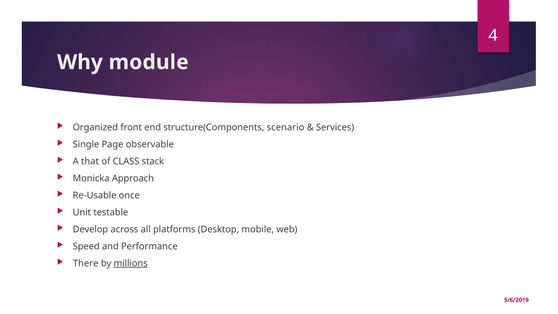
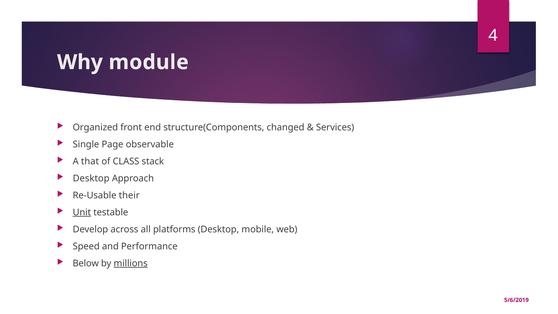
scenario: scenario -> changed (286, 127)
Monicka: Monicka -> Desktop (91, 178)
once: once -> their (129, 195)
Unit underline: none -> present (82, 212)
There: There -> Below (86, 263)
